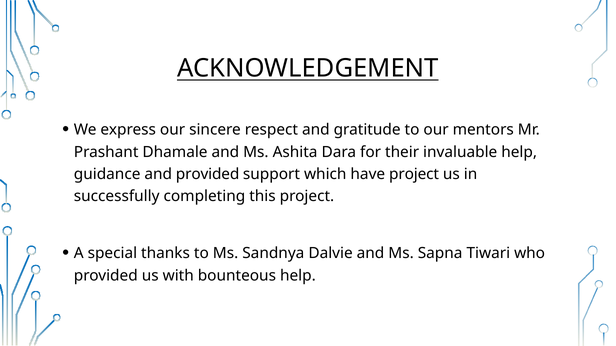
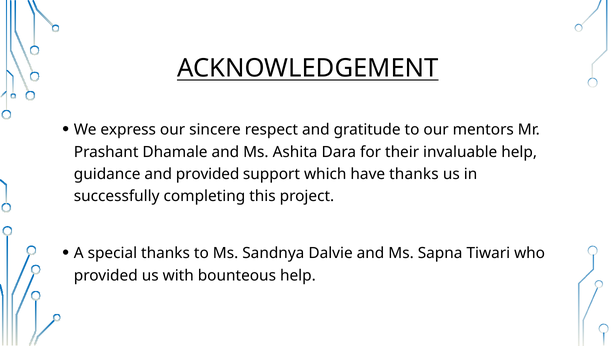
have project: project -> thanks (414, 174)
